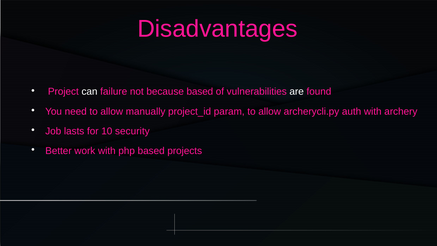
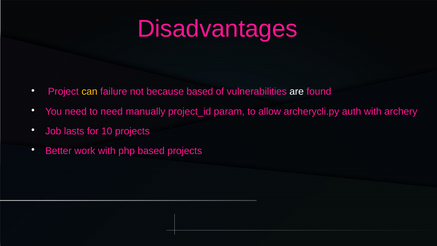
can colour: white -> yellow (89, 92)
need to allow: allow -> need (112, 111)
10 security: security -> projects (132, 131)
